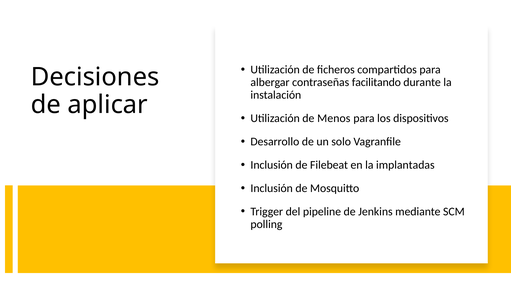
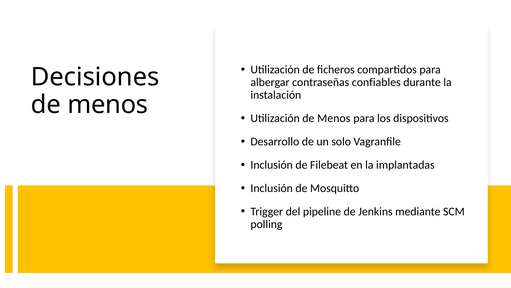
facilitando: facilitando -> confiables (376, 82)
aplicar: aplicar -> menos (108, 104)
